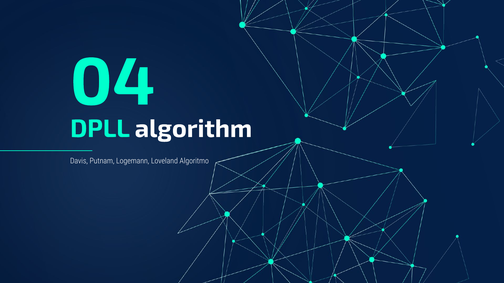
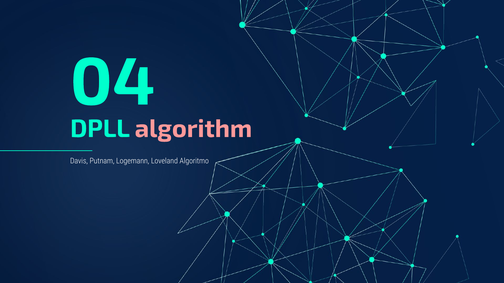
algorithm colour: white -> pink (193, 129)
